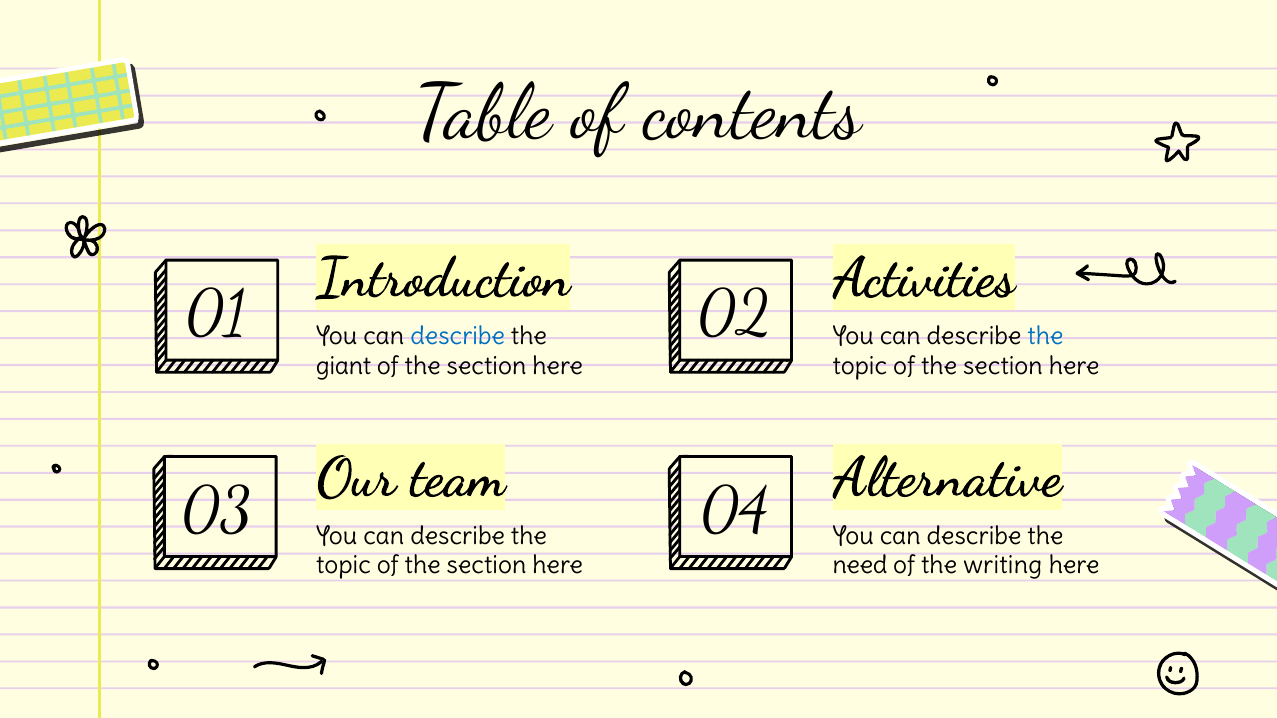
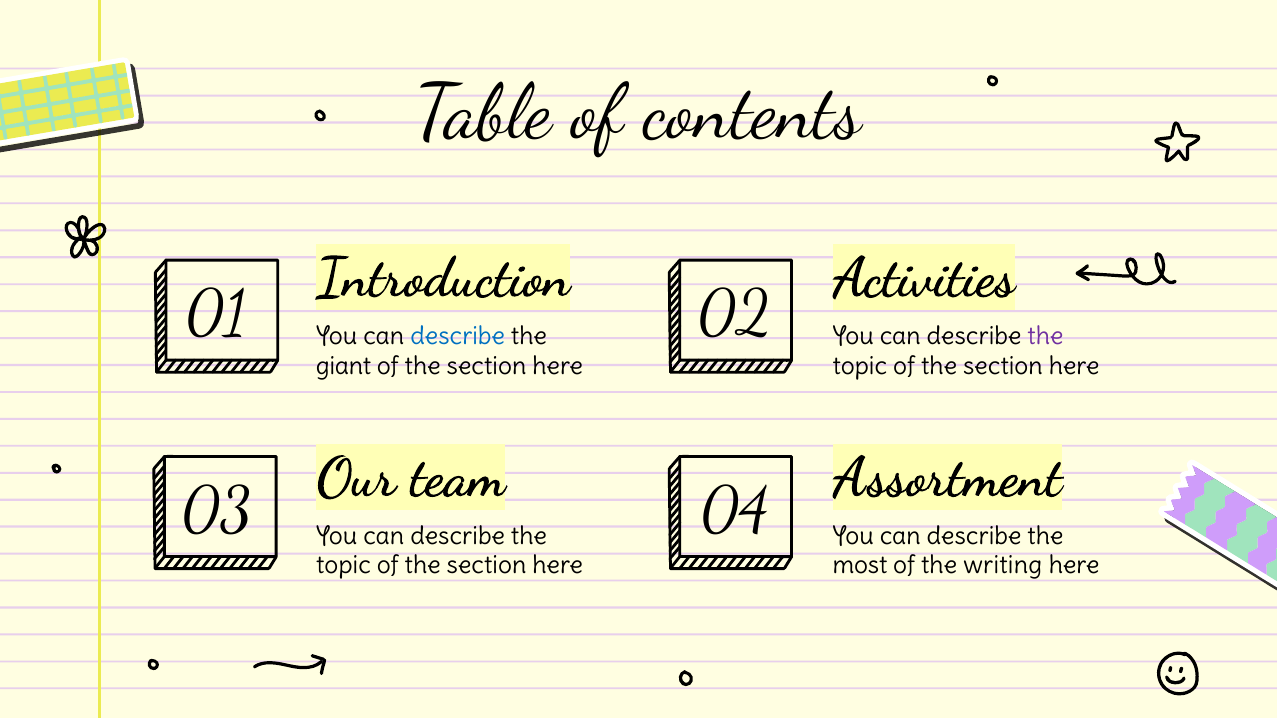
the colour: blue -> purple (1045, 336)
Alternative: Alternative -> Assortment (947, 477)
need: need -> most (860, 566)
